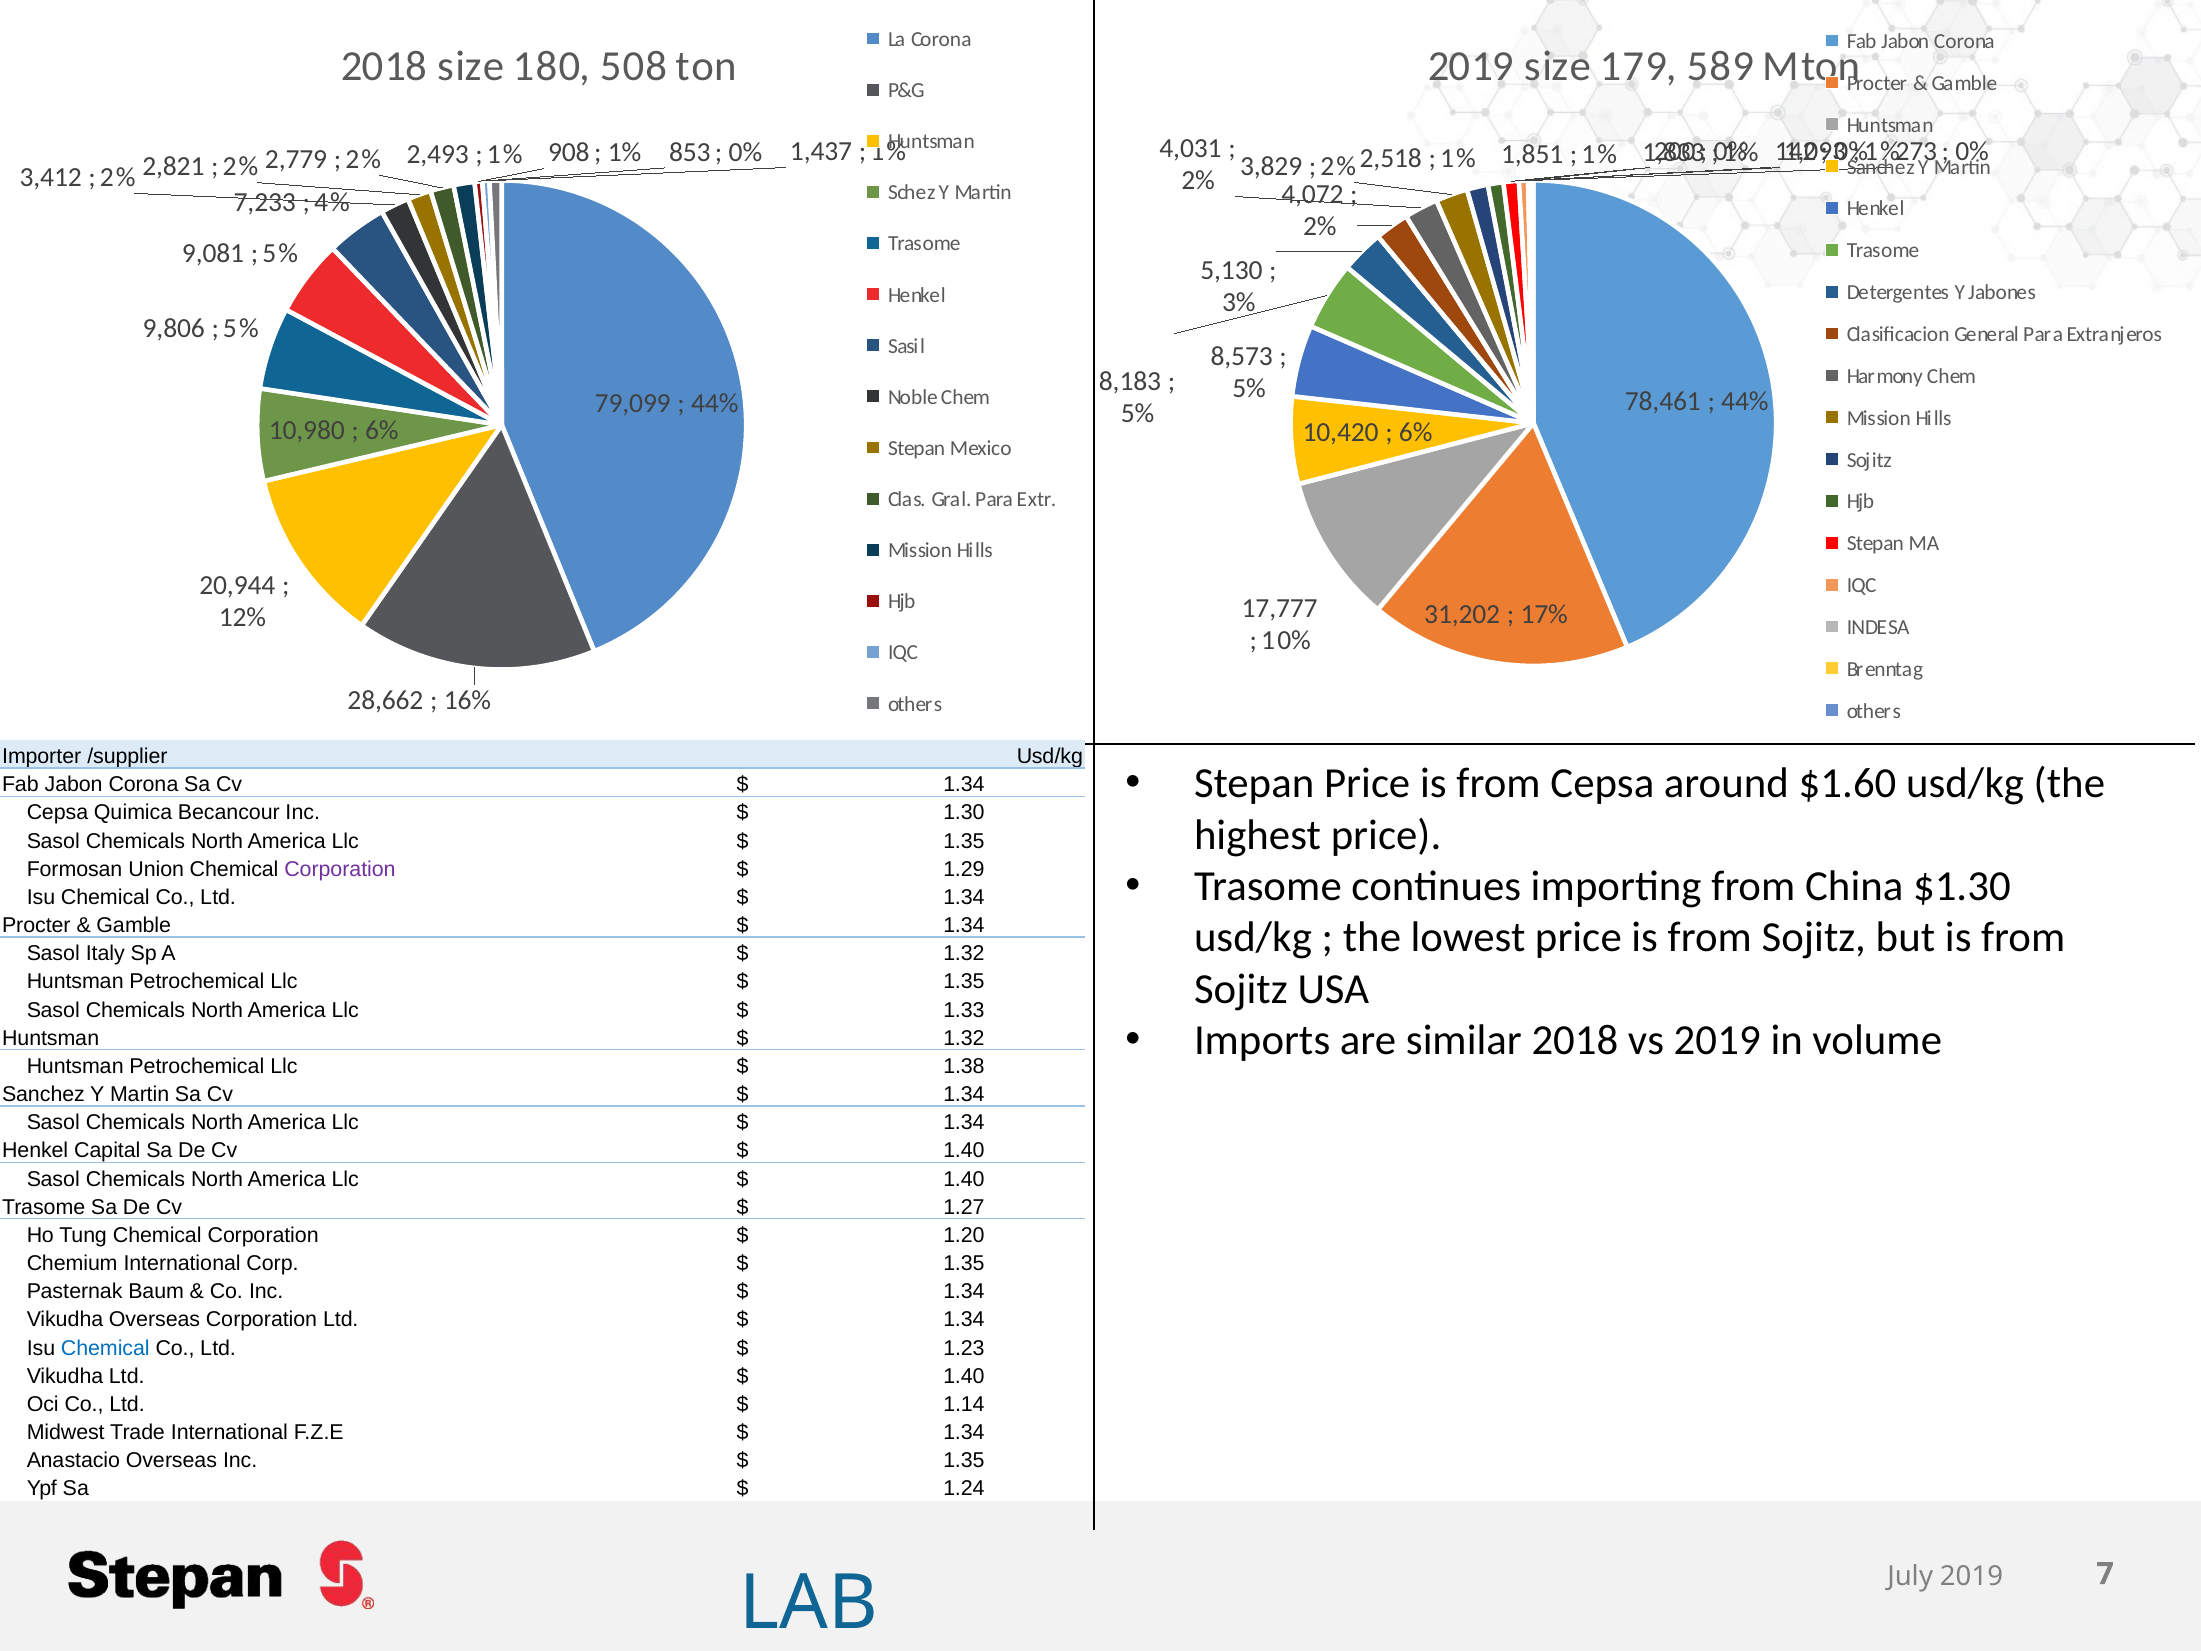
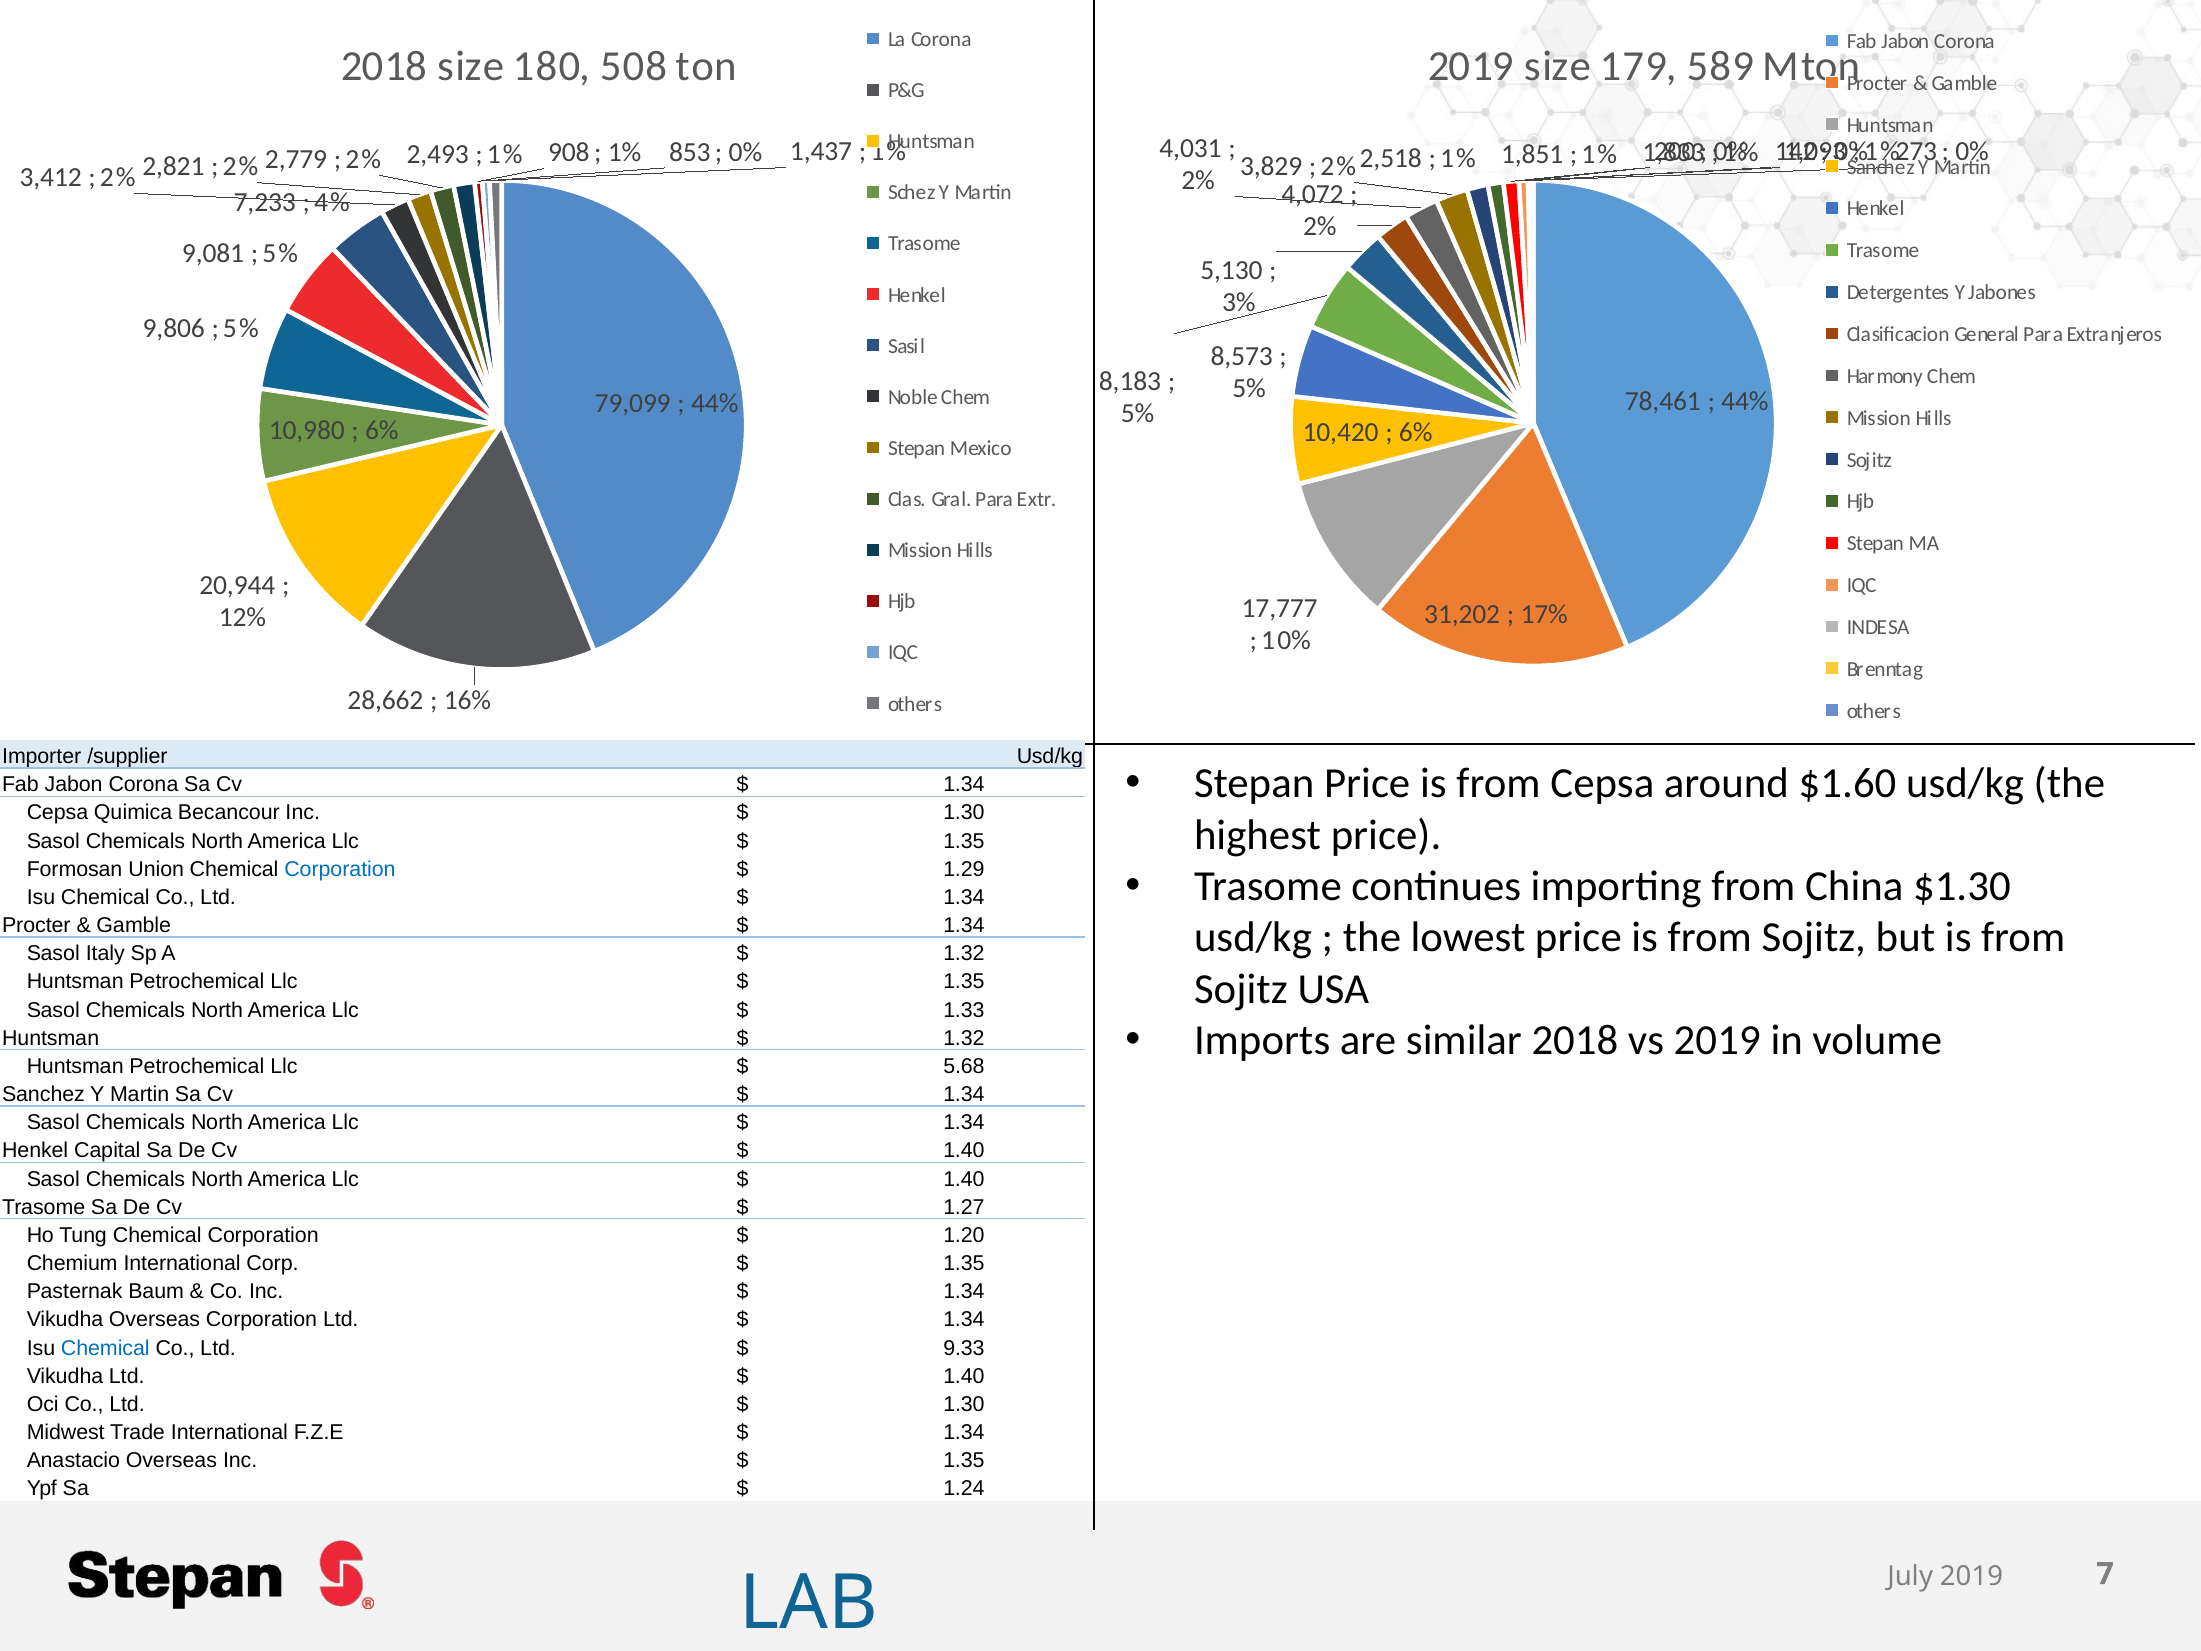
Corporation colour: purple -> blue (340, 869)
1.38: 1.38 -> 5.68 (964, 1066)
1.23: 1.23 -> 9.33 (964, 1348)
1.14: 1.14 -> 1.30 (964, 1404)
